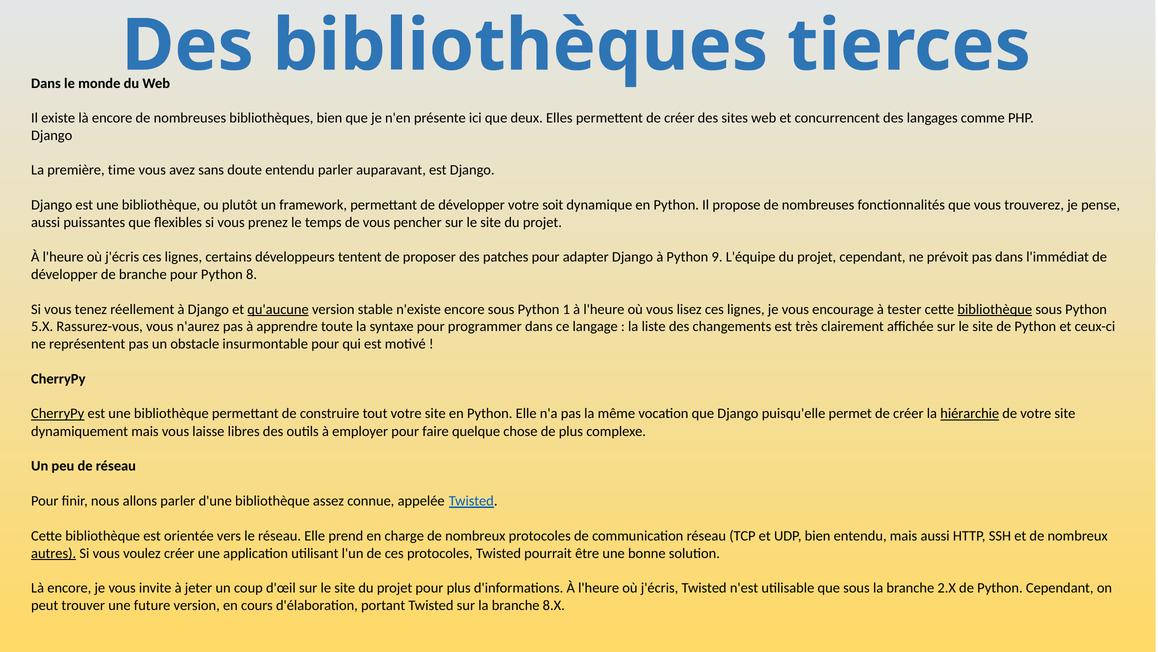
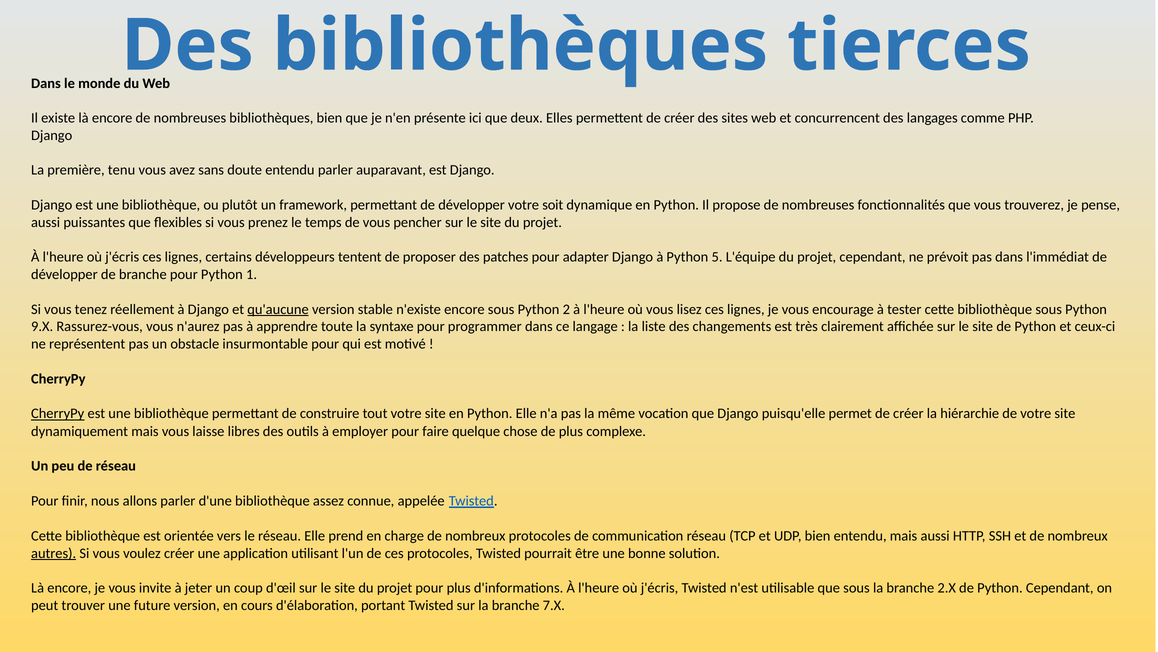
time: time -> tenu (122, 170)
9: 9 -> 5 (717, 257)
8: 8 -> 1 (252, 274)
1: 1 -> 2 (566, 309)
bibliothèque underline: present -> none (995, 309)
5.X: 5.X -> 9.X (42, 326)
hiérarchie underline: present -> none (970, 413)
8.X: 8.X -> 7.X (554, 605)
